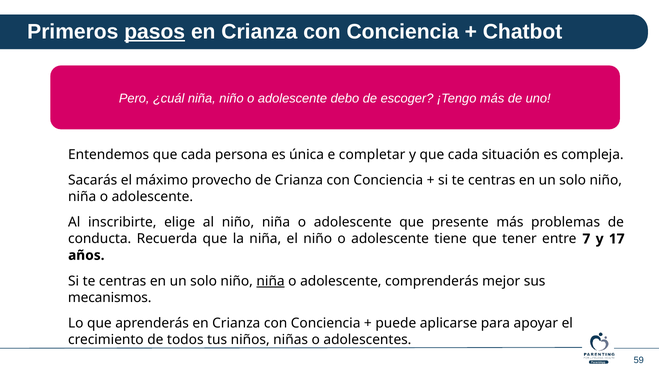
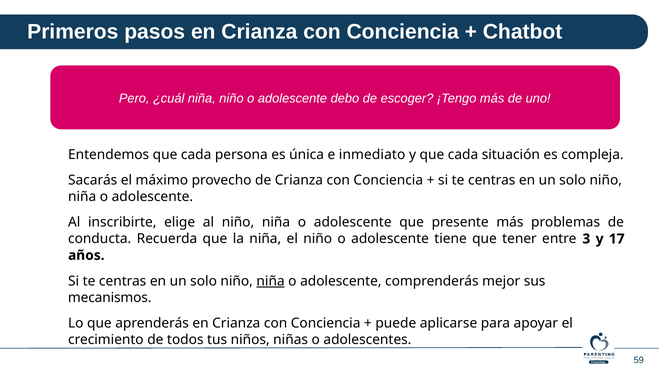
pasos underline: present -> none (155, 32)
completar: completar -> inmediato (372, 154)
7: 7 -> 3 (586, 239)
